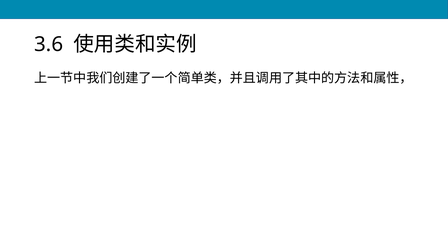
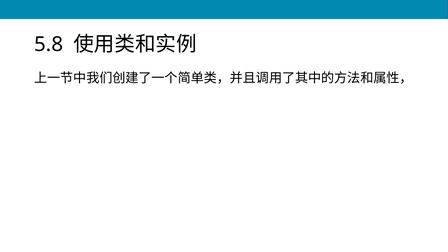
3.6: 3.6 -> 5.8 (49, 44)
